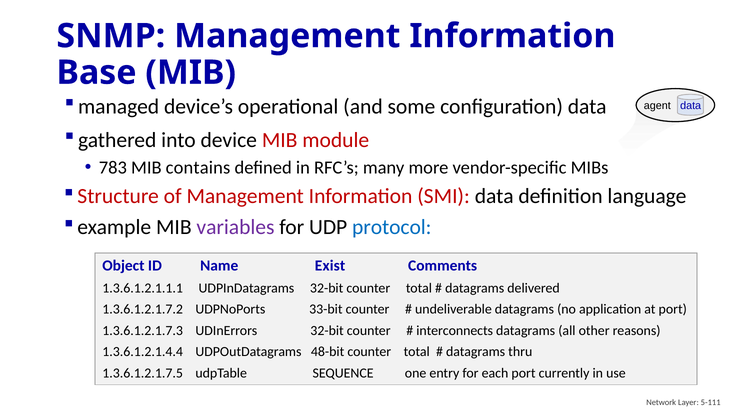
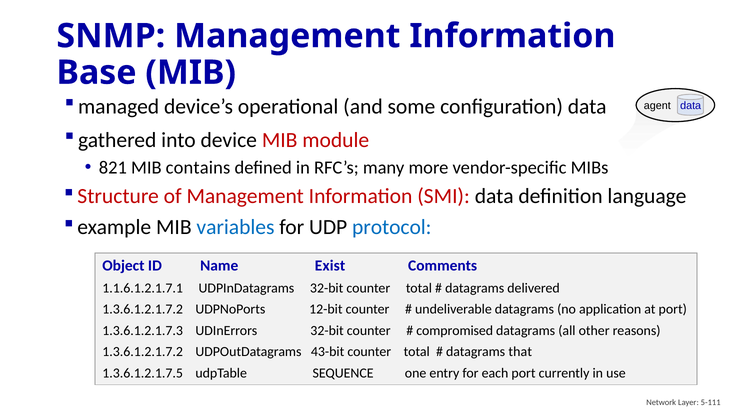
783: 783 -> 821 (113, 168)
variables colour: purple -> blue (235, 227)
1.3.6.1.2.1.1.1: 1.3.6.1.2.1.1.1 -> 1.1.6.1.2.1.7.1 (143, 288)
33-bit: 33-bit -> 12-bit (326, 309)
interconnects: interconnects -> compromised (455, 331)
1.3.6.1.2.1.4.4: 1.3.6.1.2.1.4.4 -> 1.3.6.1.2.1.7.2 (143, 352)
48-bit: 48-bit -> 43-bit (328, 352)
thru: thru -> that (520, 352)
